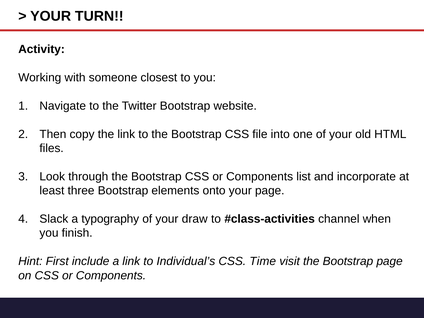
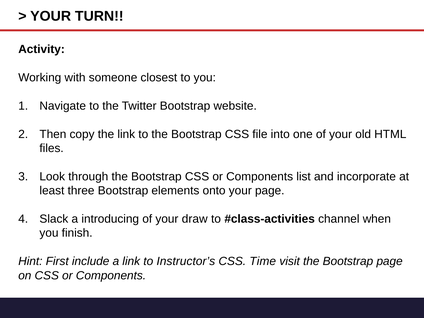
typography: typography -> introducing (110, 219)
Individual’s: Individual’s -> Instructor’s (186, 261)
